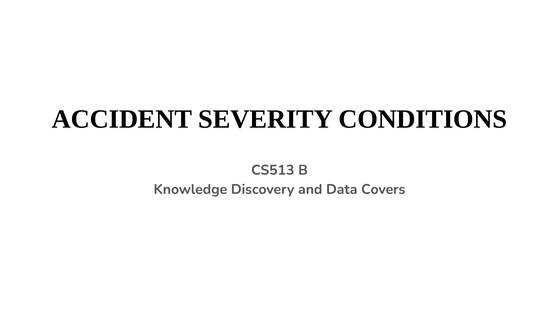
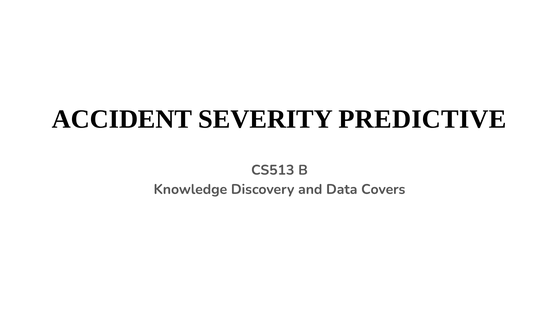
CONDITIONS: CONDITIONS -> PREDICTIVE (423, 119)
